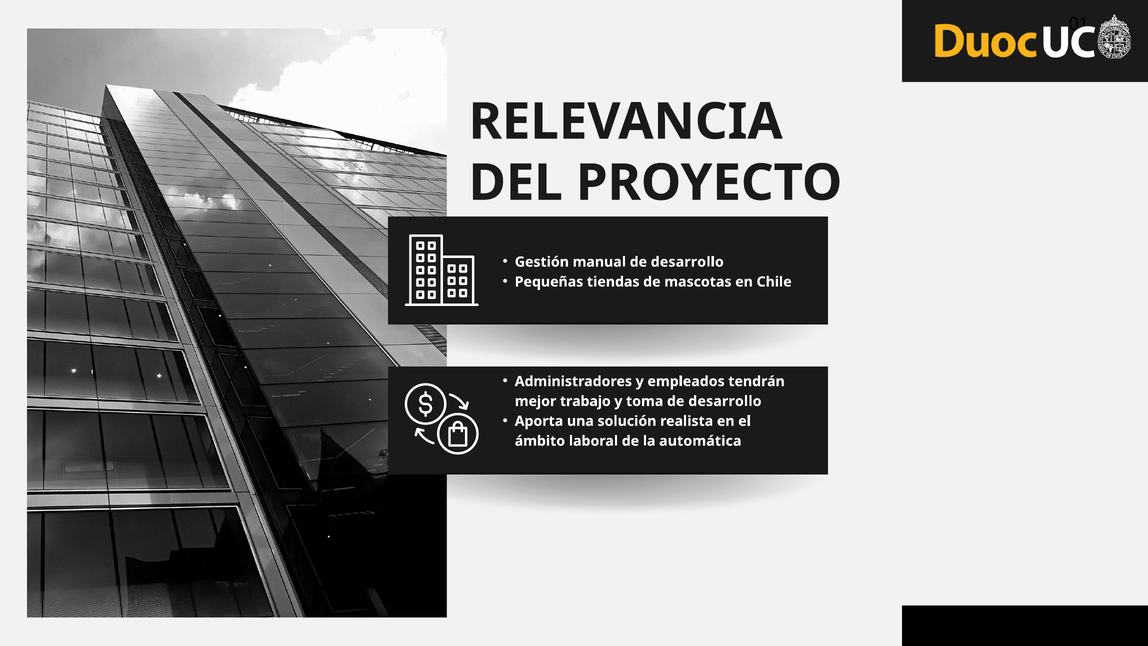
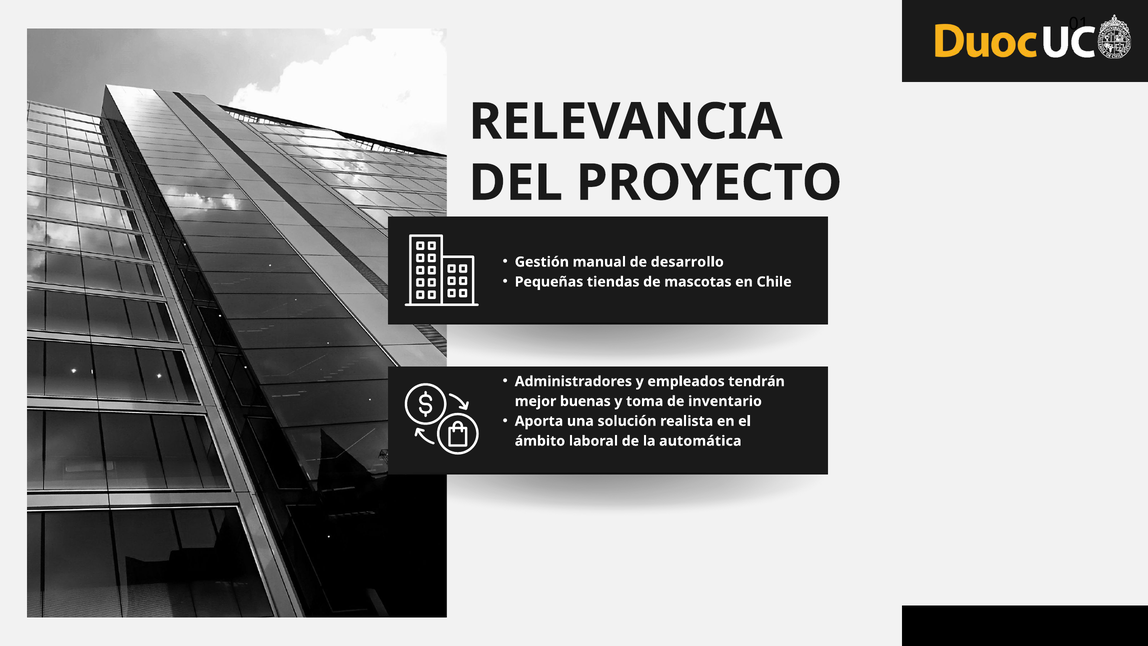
trabajo: trabajo -> buenas (585, 401)
toma de desarrollo: desarrollo -> inventario (725, 401)
